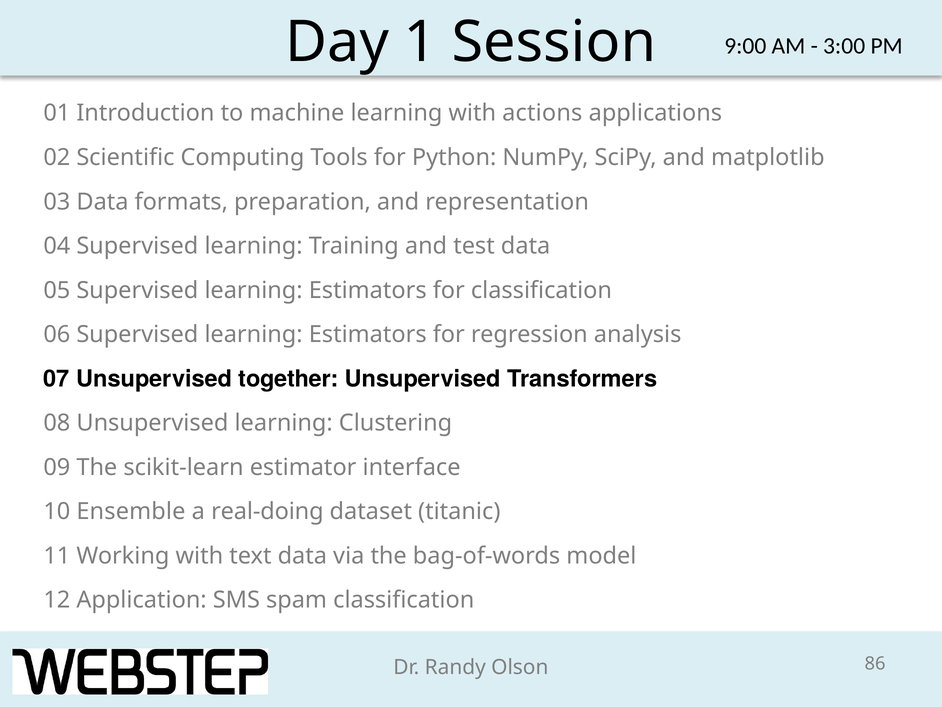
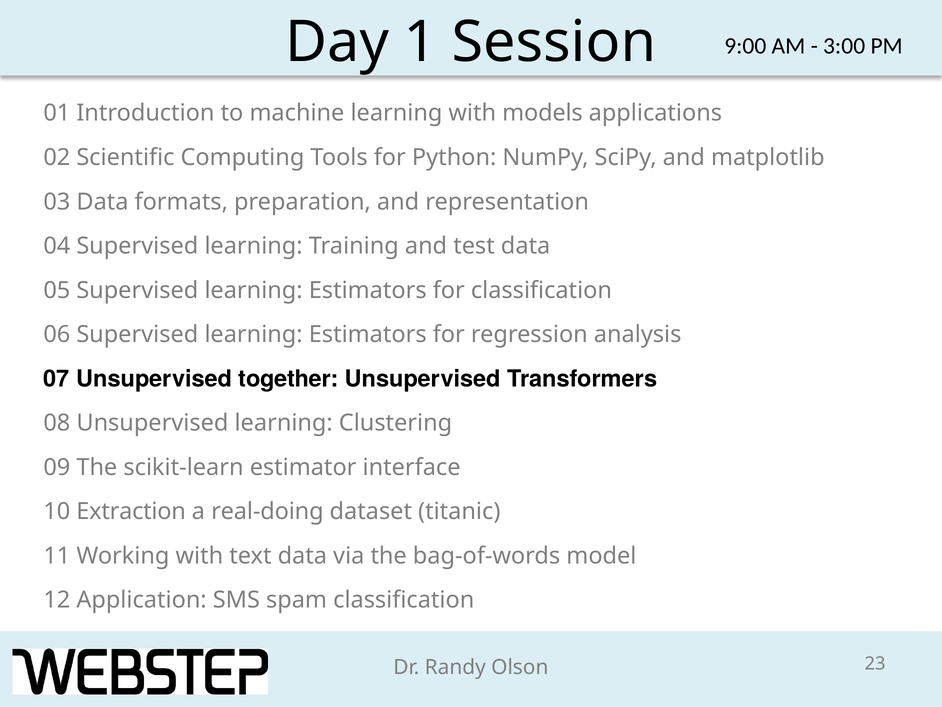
actions: actions -> models (542, 113)
Ensemble: Ensemble -> Extraction (131, 511)
86: 86 -> 23 (875, 663)
